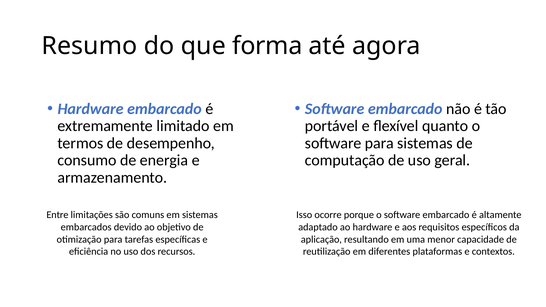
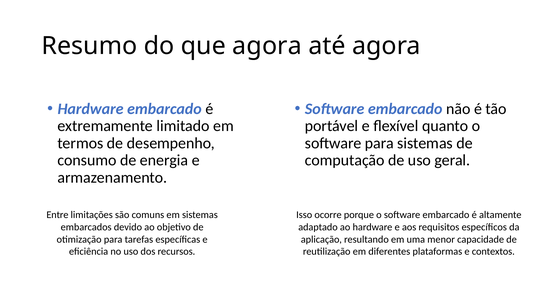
que forma: forma -> agora (267, 46)
